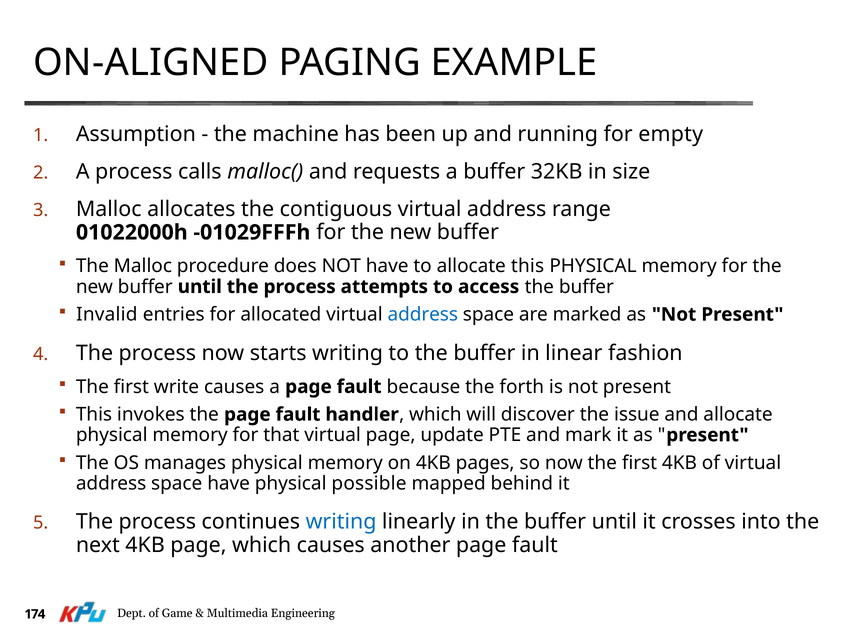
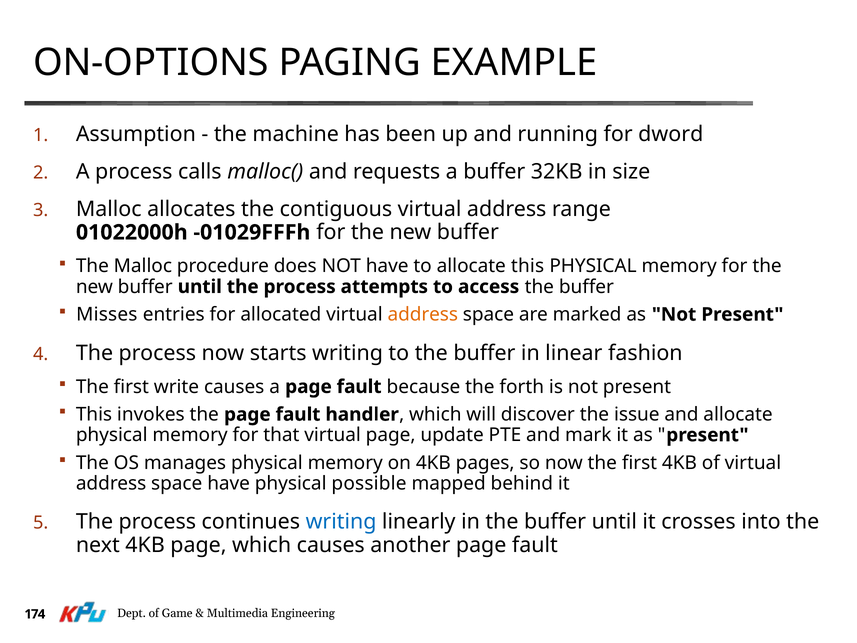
ON-ALIGNED: ON-ALIGNED -> ON-OPTIONS (151, 63)
empty: empty -> dword (671, 134)
Invalid: Invalid -> Misses (107, 314)
address colour: blue -> orange (423, 314)
